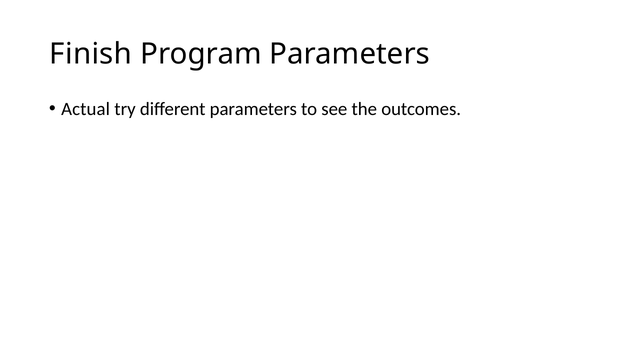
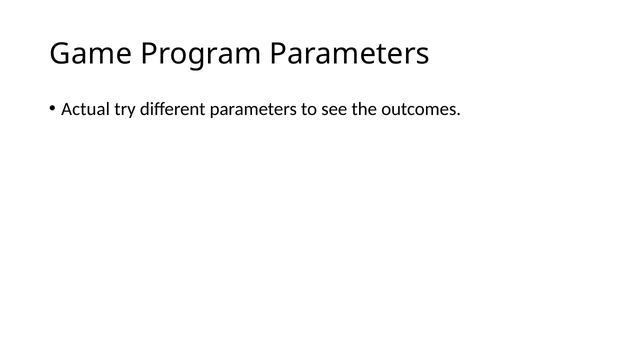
Finish: Finish -> Game (91, 54)
